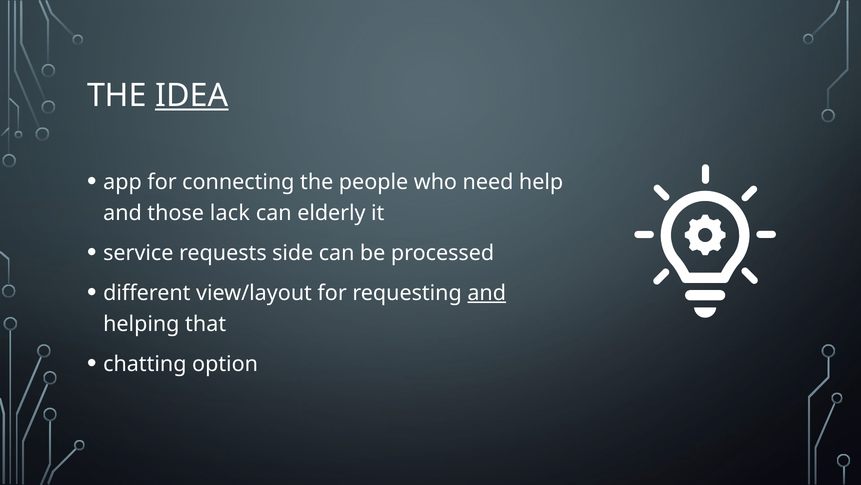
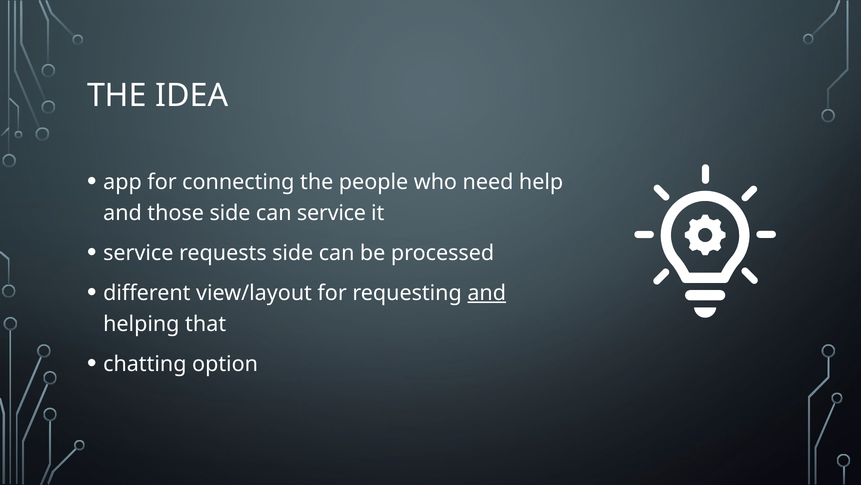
IDEA underline: present -> none (192, 96)
those lack: lack -> side (230, 213)
can elderly: elderly -> service (331, 213)
